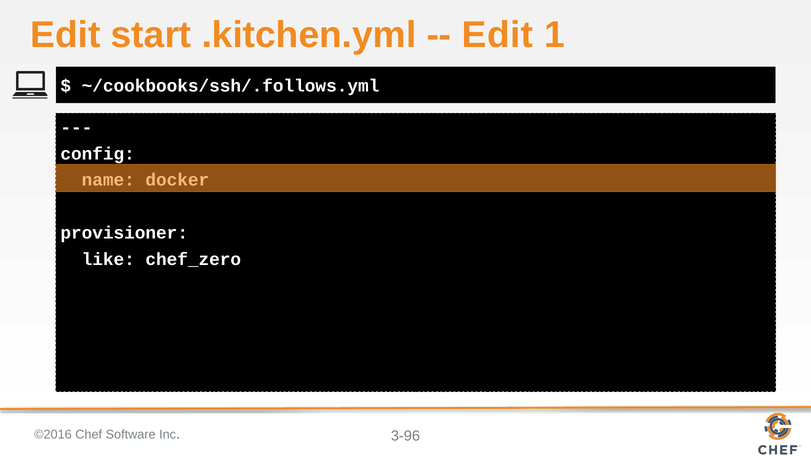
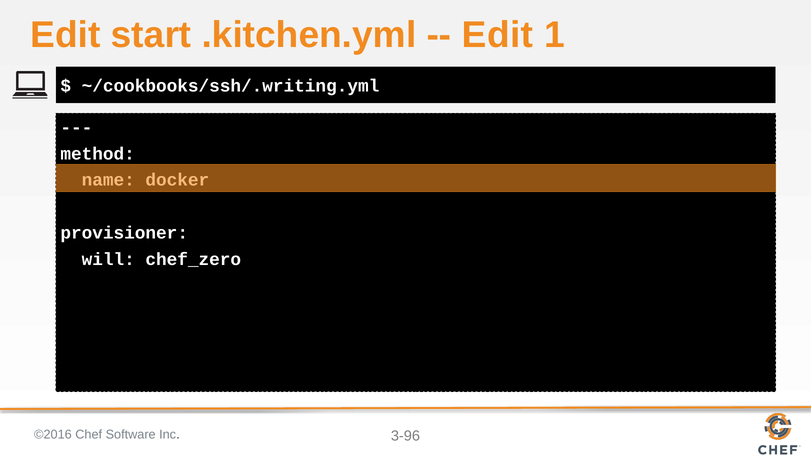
~/cookbooks/ssh/.follows.yml: ~/cookbooks/ssh/.follows.yml -> ~/cookbooks/ssh/.writing.yml (230, 86)
config: config -> method (98, 154)
like: like -> will (108, 259)
